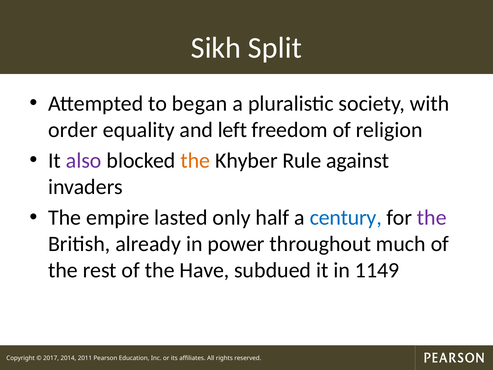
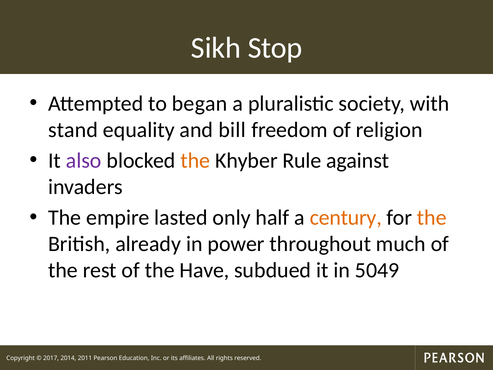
Split: Split -> Stop (275, 48)
order: order -> stand (73, 130)
left: left -> bill (232, 130)
century colour: blue -> orange (346, 217)
the colour: purple -> orange (432, 217)
1149: 1149 -> 5049 (377, 270)
